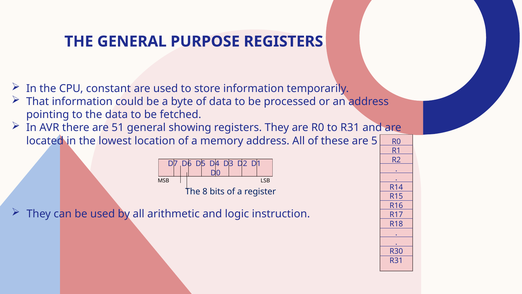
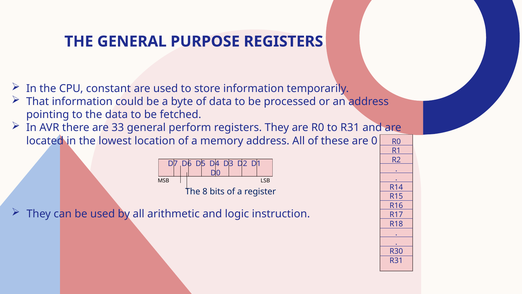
51: 51 -> 33 (118, 128)
showing: showing -> perform (190, 128)
5: 5 -> 0 (374, 141)
